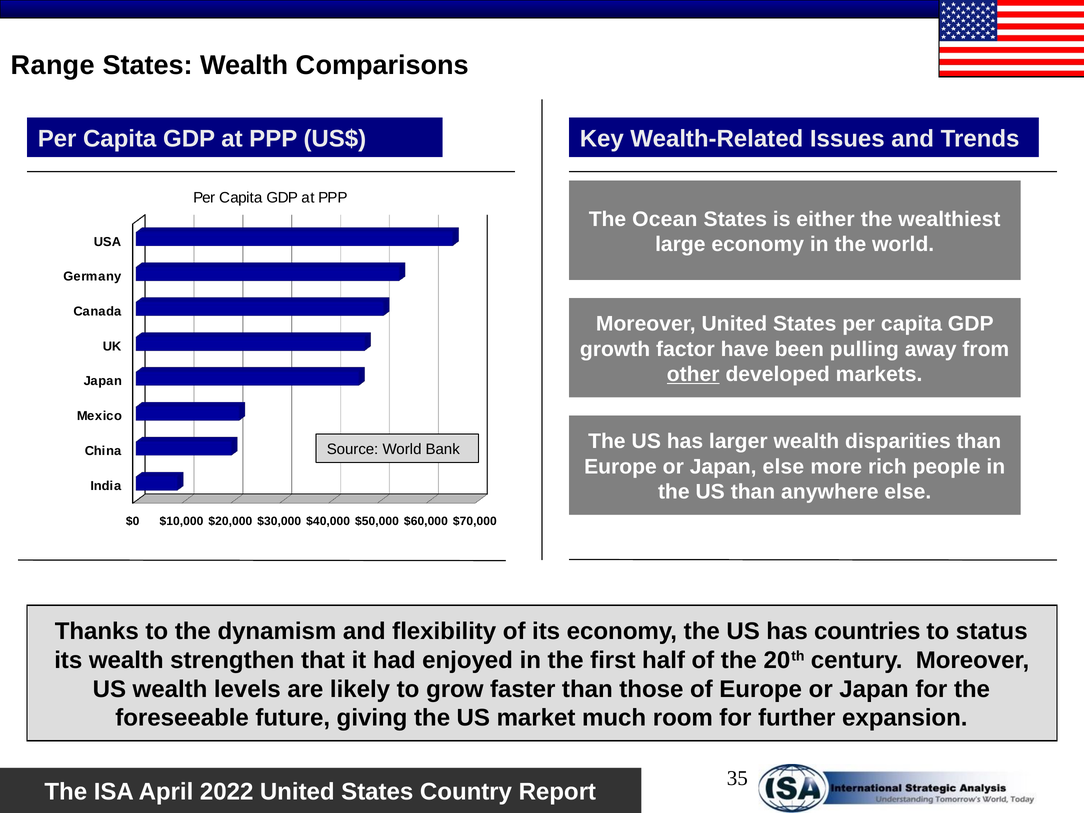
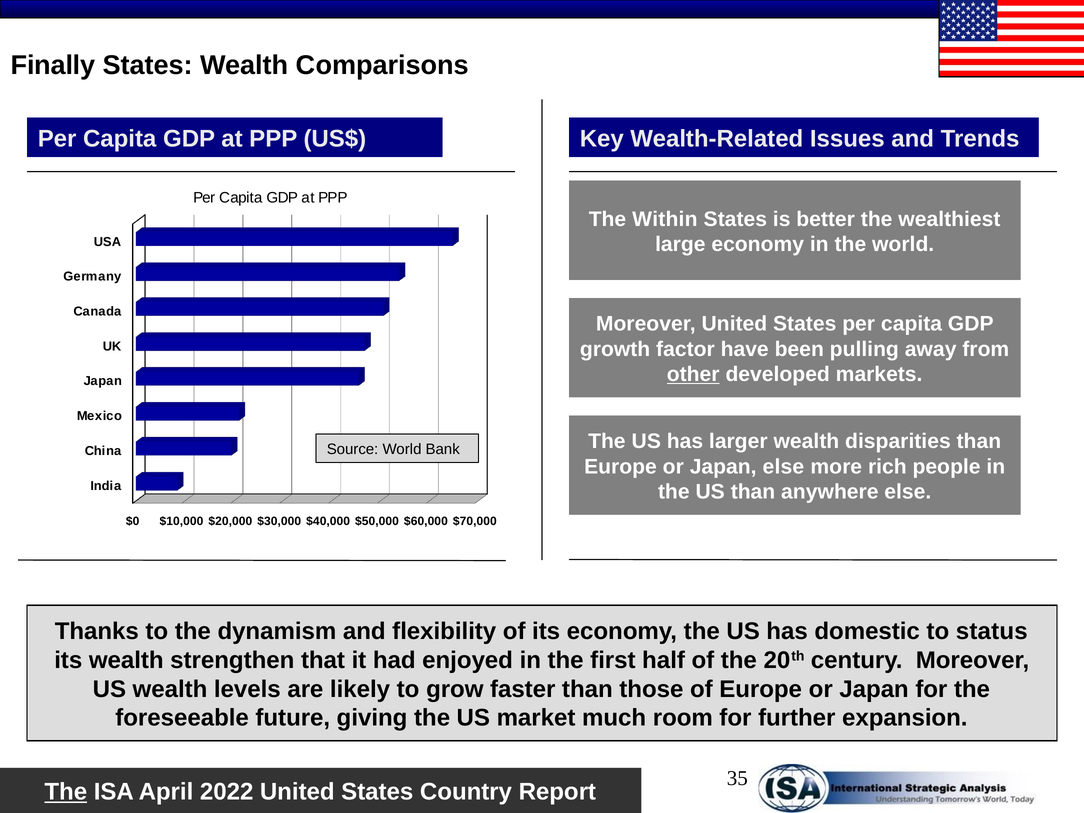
Range: Range -> Finally (53, 65)
Ocean: Ocean -> Within (665, 219)
either: either -> better (826, 219)
countries: countries -> domestic (867, 631)
The underline: none -> present (66, 792)
